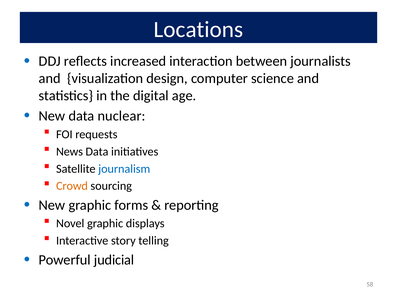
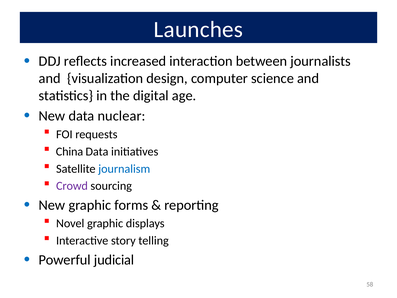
Locations: Locations -> Launches (198, 29)
News: News -> China (70, 151)
Crowd colour: orange -> purple (72, 186)
